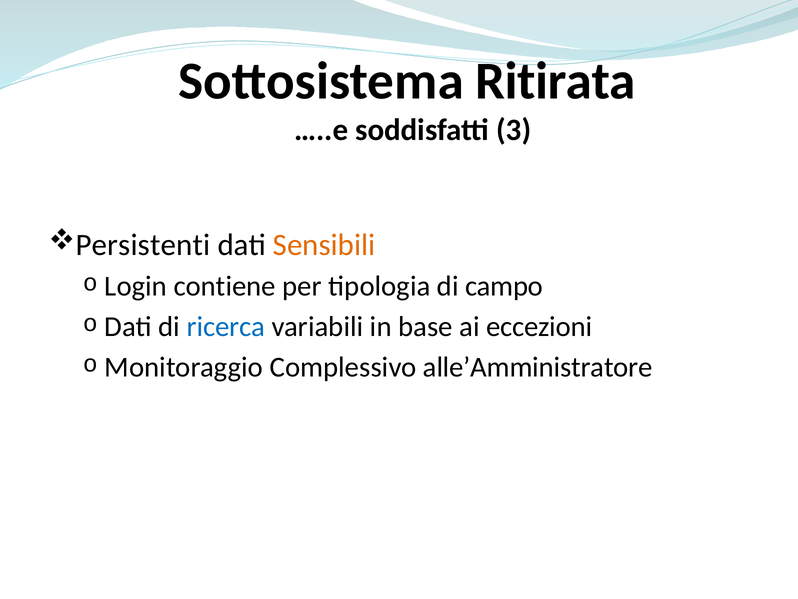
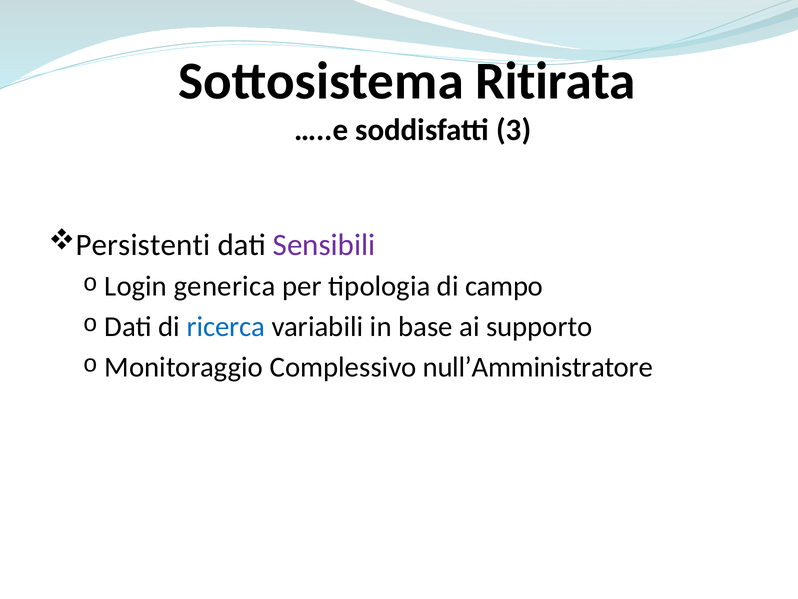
Sensibili colour: orange -> purple (324, 245)
contiene: contiene -> generica (225, 286)
eccezioni: eccezioni -> supporto (539, 326)
alle’Amministratore: alle’Amministratore -> null’Amministratore (538, 367)
